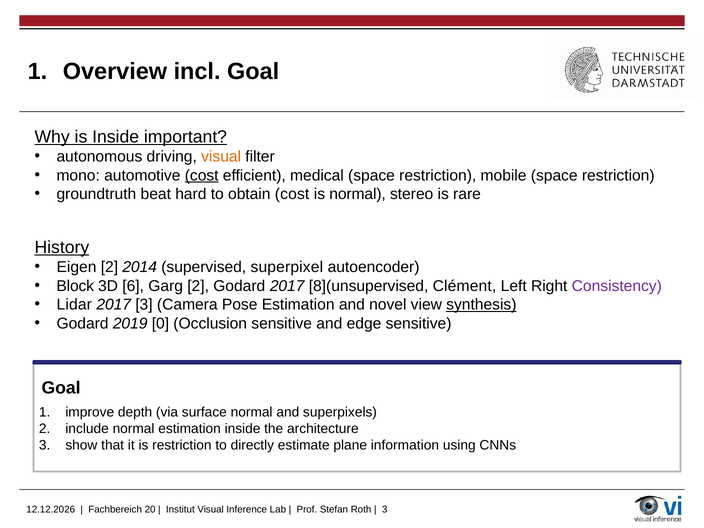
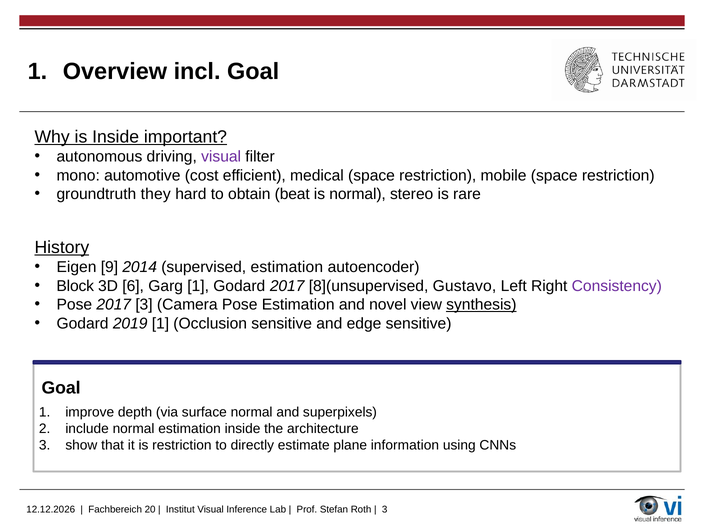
visual colour: orange -> purple (221, 157)
cost underline: present -> none (202, 175)
beat: beat -> they (156, 194)
obtain cost: cost -> beat (292, 194)
Eigen 2: 2 -> 9 (109, 267)
supervised superpixel: superpixel -> estimation (287, 267)
Garg 2: 2 -> 1 (198, 286)
Clément: Clément -> Gustavo (464, 286)
Lidar: Lidar -> Pose (74, 305)
2019 0: 0 -> 1 (160, 324)
